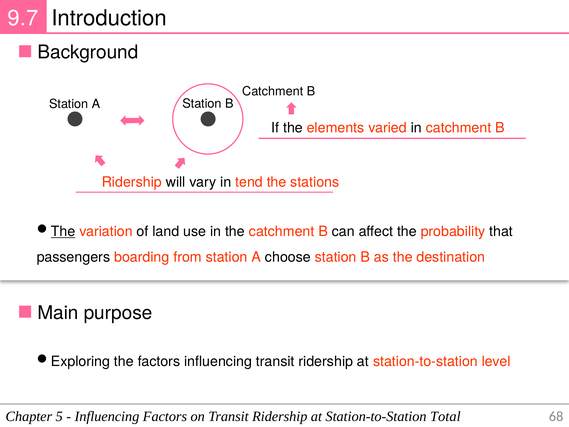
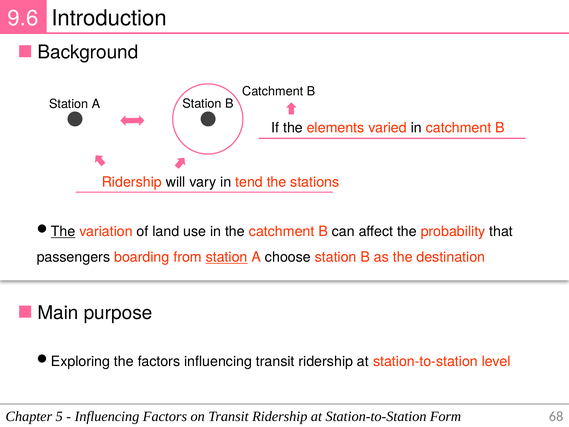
9.7: 9.7 -> 9.6 (23, 18)
station underline: none -> present (227, 257)
Total: Total -> Form (446, 416)
